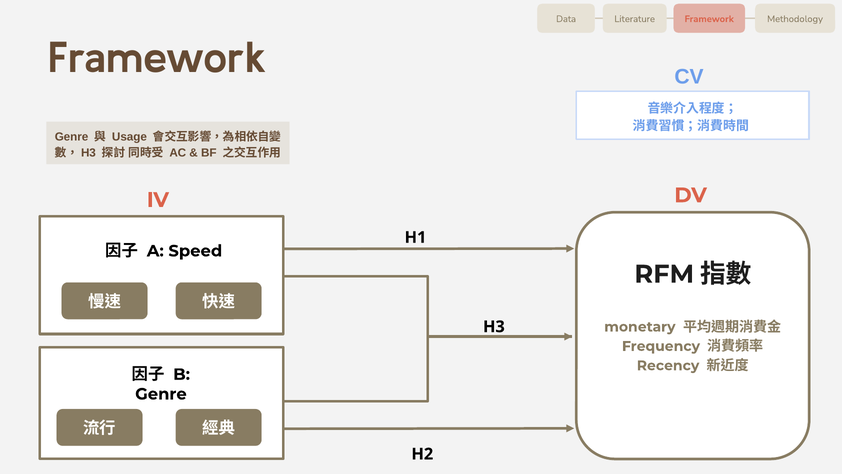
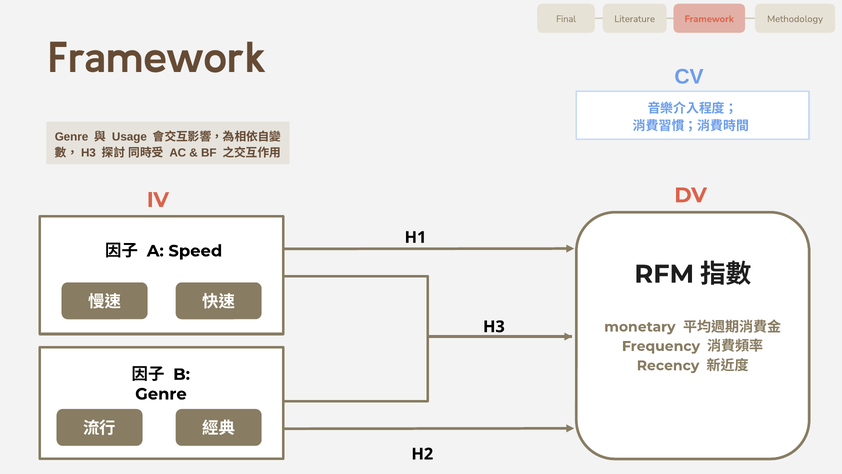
Data: Data -> Final (566, 19)
